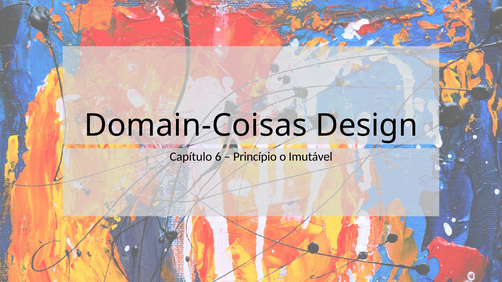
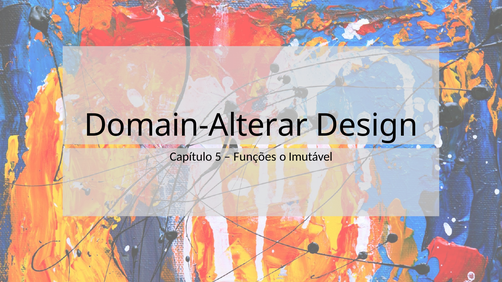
Domain-Coisas: Domain-Coisas -> Domain-Alterar (196, 125)
6: 6 -> 5 (218, 157)
Princípio: Princípio -> Funções (255, 157)
